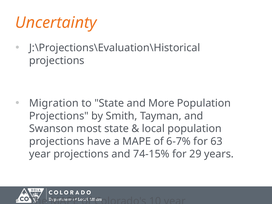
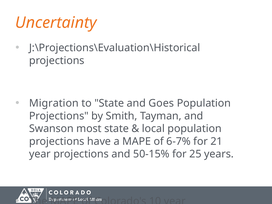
More: More -> Goes (161, 103)
63: 63 -> 21 (217, 141)
74-15%: 74-15% -> 50-15% (151, 154)
29: 29 -> 25 (195, 154)
